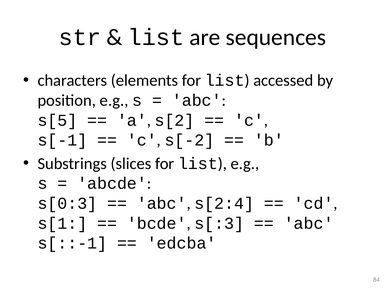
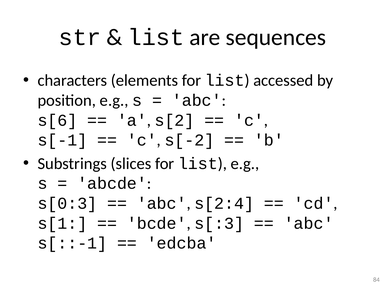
s[5: s[5 -> s[6 (57, 120)
